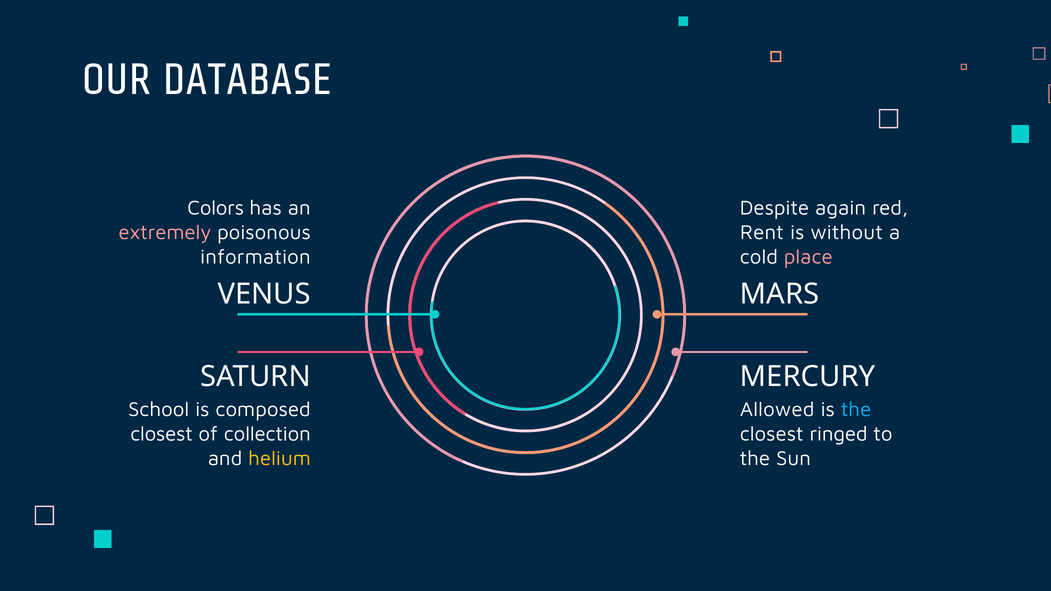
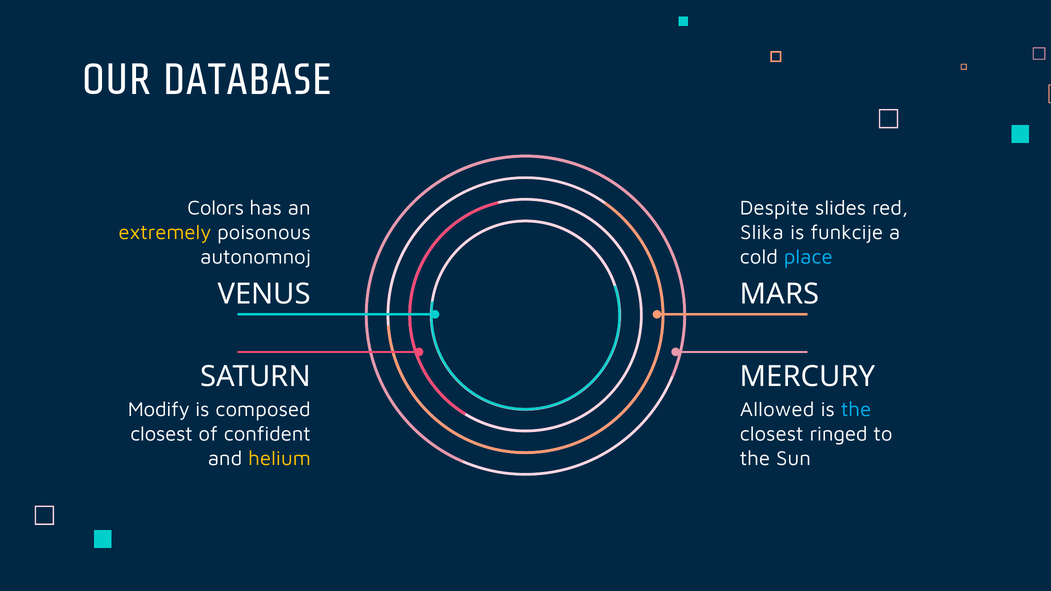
again: again -> slides (841, 208)
extremely colour: pink -> yellow (165, 232)
Rent: Rent -> Slika (762, 232)
without: without -> funkcije (847, 232)
information: information -> autonomnoj (256, 257)
place colour: pink -> light blue (808, 257)
School: School -> Modify (159, 410)
collection: collection -> confident (267, 434)
